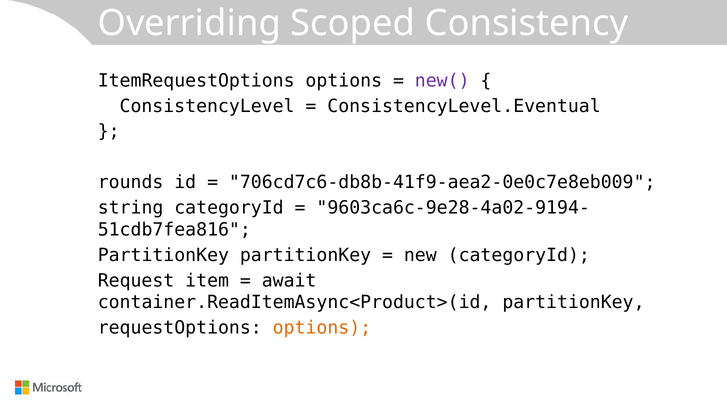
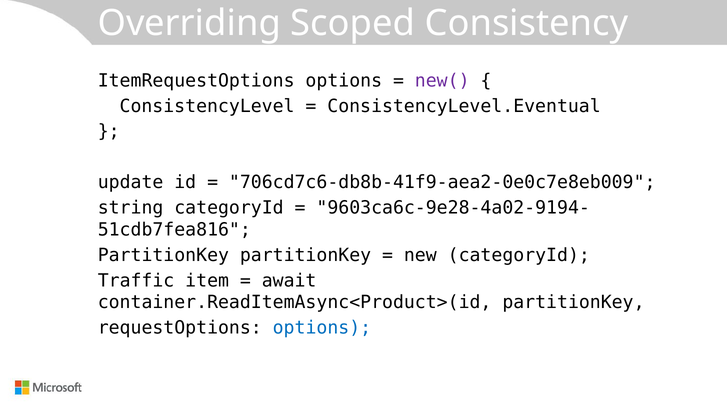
rounds: rounds -> update (131, 182)
Request: Request -> Traffic (136, 281)
options colour: orange -> blue (322, 328)
